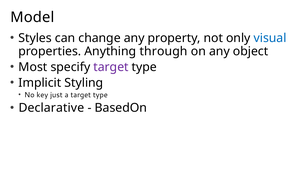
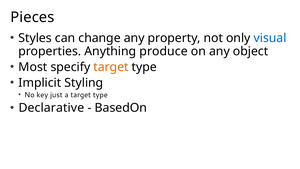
Model: Model -> Pieces (32, 17)
through: through -> produce (164, 51)
target colour: purple -> orange (111, 67)
